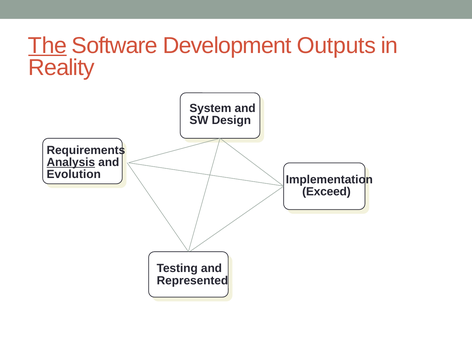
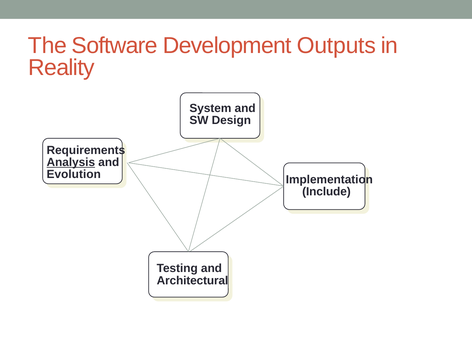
The underline: present -> none (48, 46)
Exceed: Exceed -> Include (326, 192)
Represented: Represented -> Architectural (192, 280)
